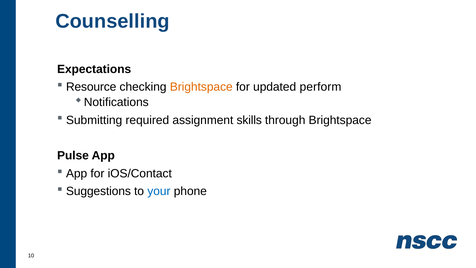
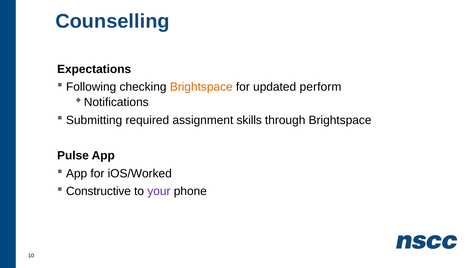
Resource: Resource -> Following (91, 87)
iOS/Contact: iOS/Contact -> iOS/Worked (140, 173)
Suggestions: Suggestions -> Constructive (98, 191)
your colour: blue -> purple (159, 191)
